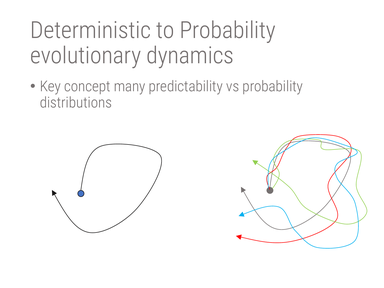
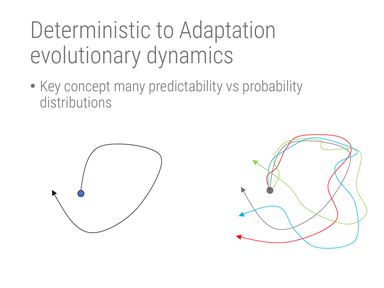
to Probability: Probability -> Adaptation (228, 30)
